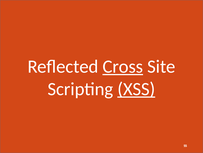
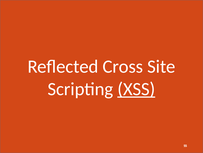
Cross underline: present -> none (123, 66)
